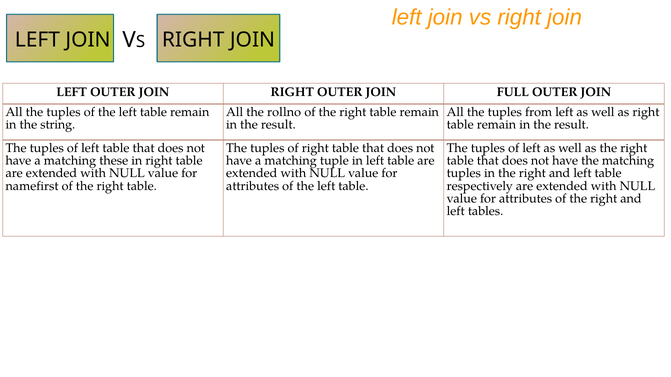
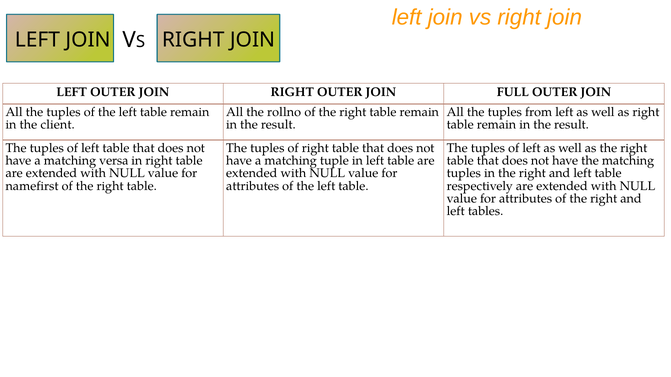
string: string -> client (58, 125)
these: these -> versa (114, 161)
